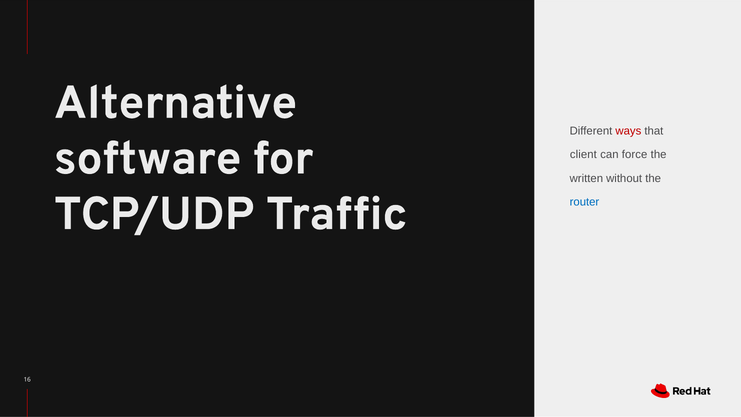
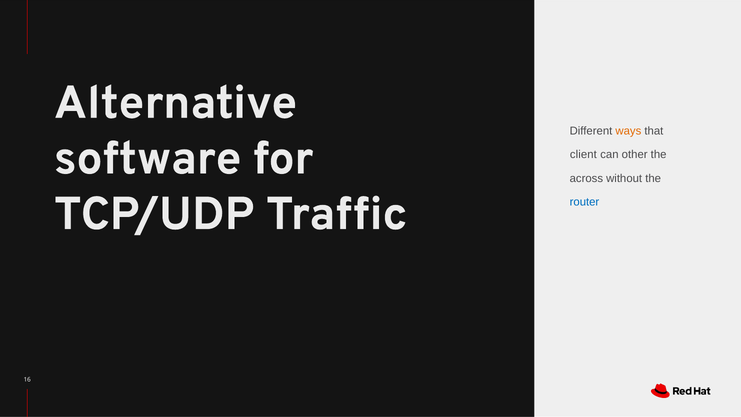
ways colour: red -> orange (628, 131)
force: force -> other (635, 155)
written: written -> across (586, 178)
